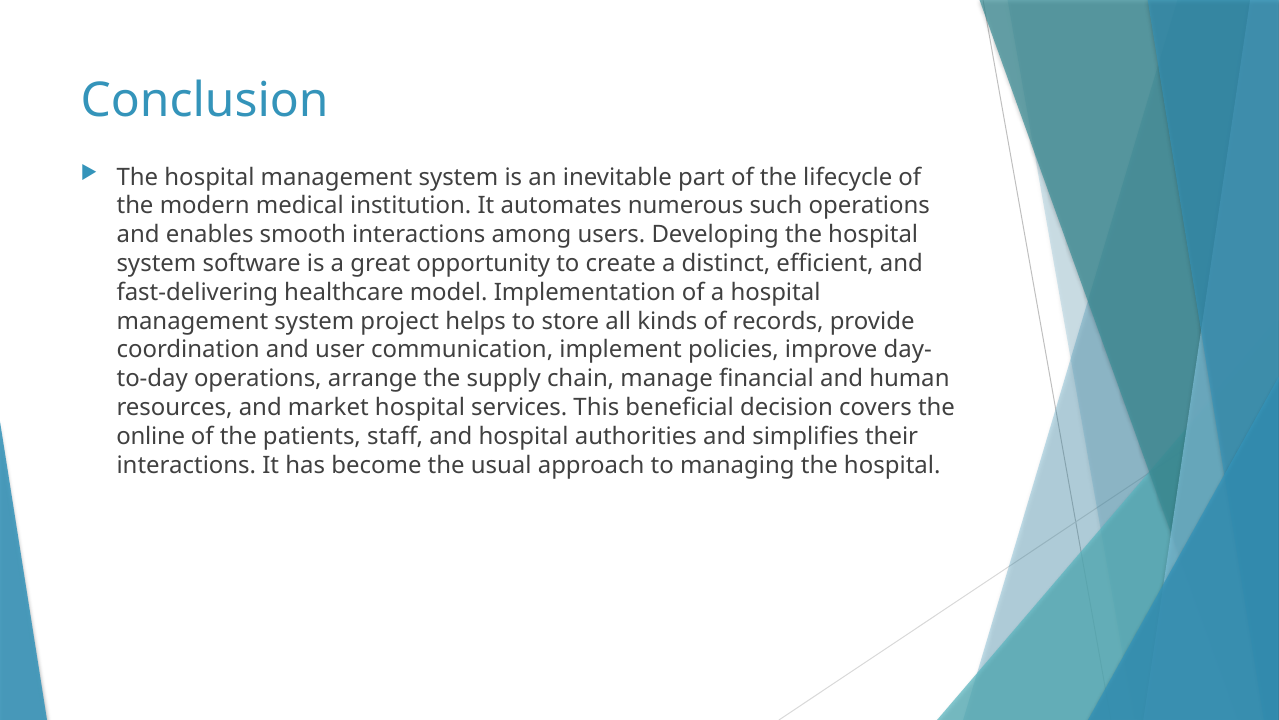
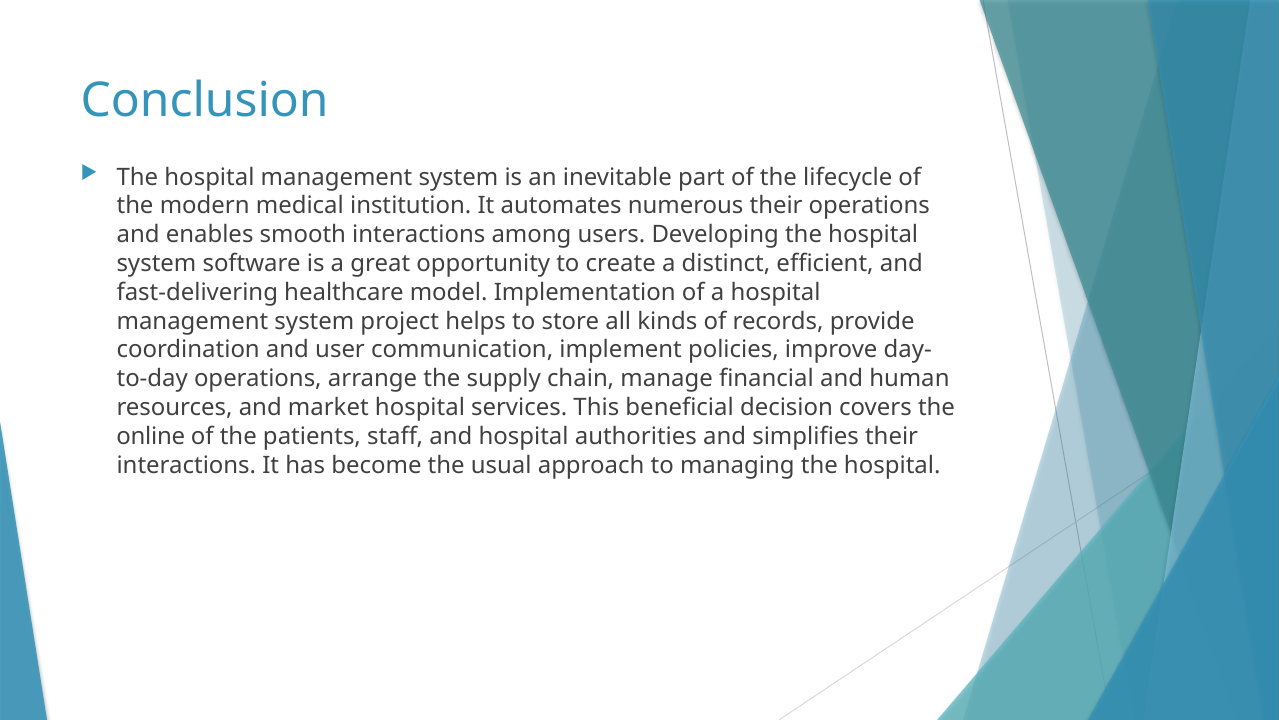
numerous such: such -> their (776, 206)
